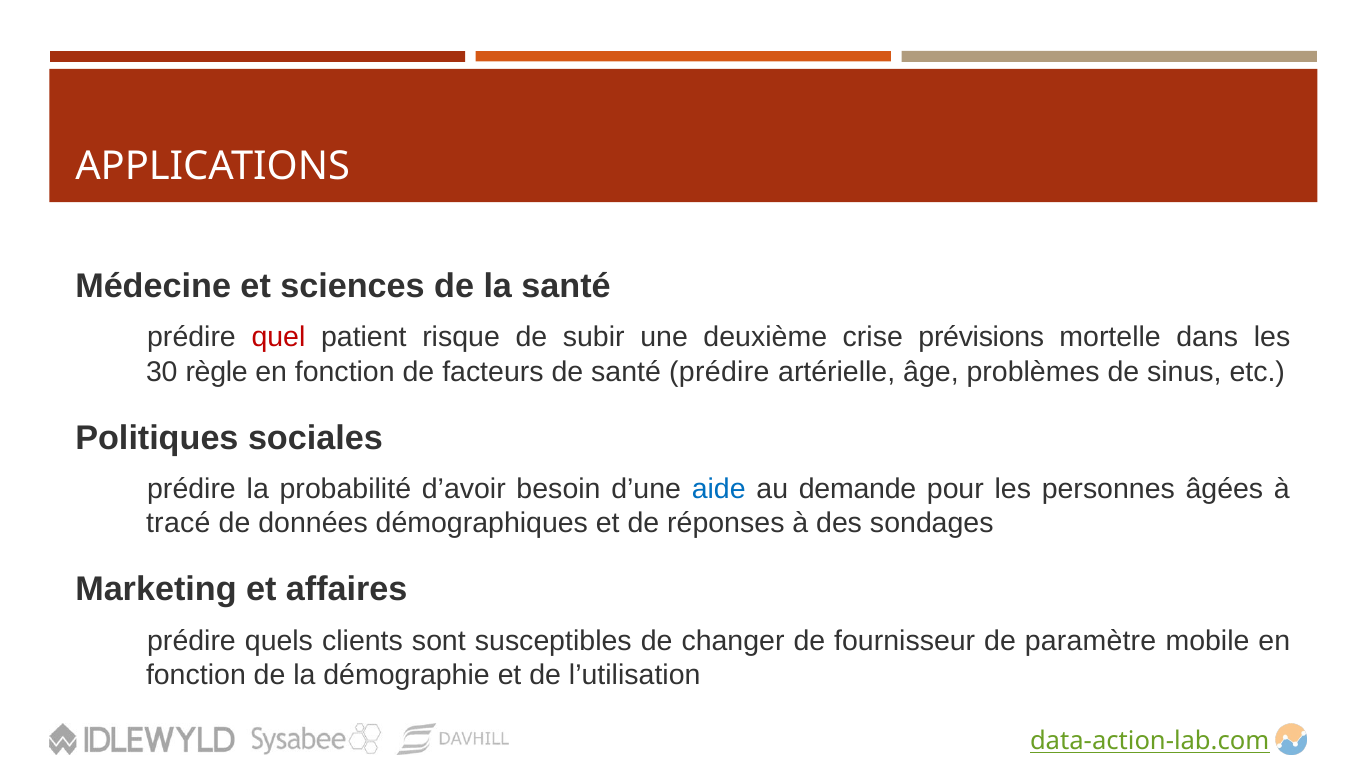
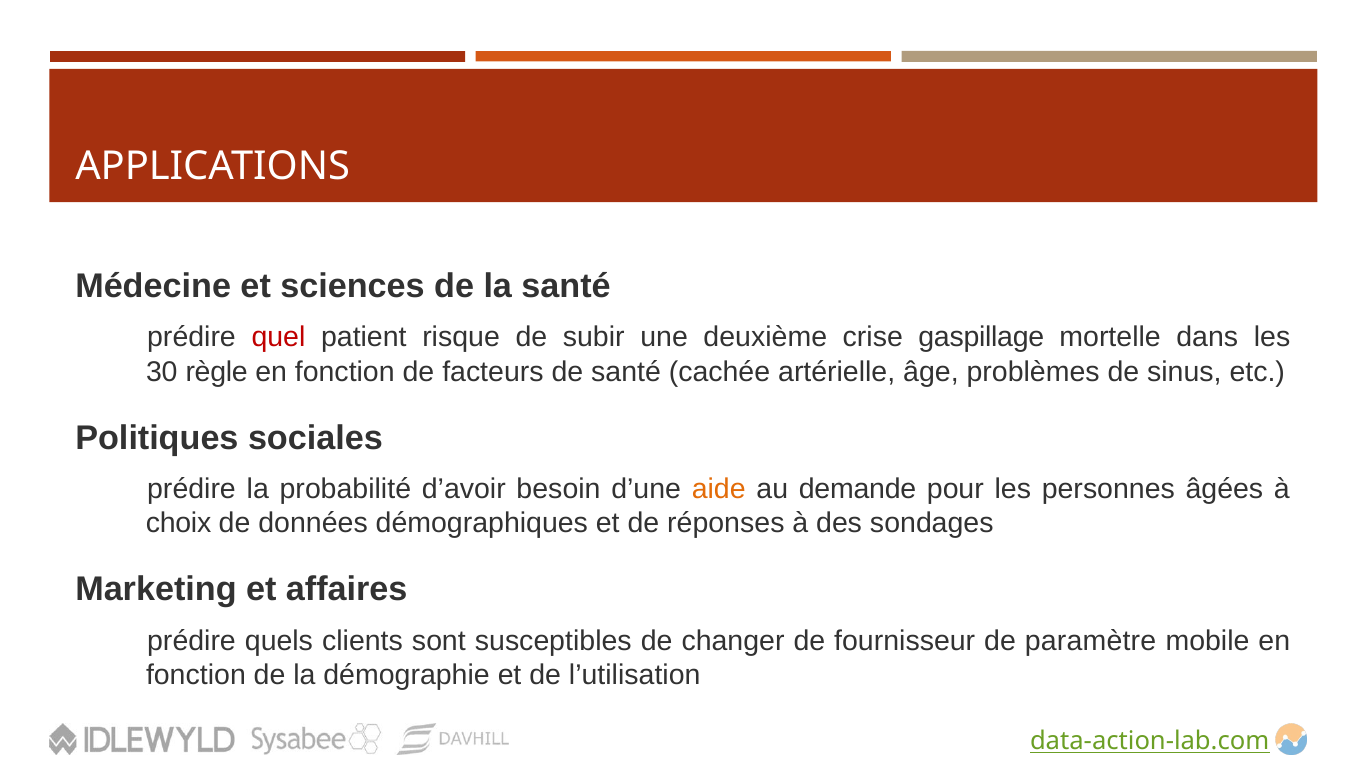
prévisions: prévisions -> gaspillage (981, 338)
prédire: prédire -> cachée (719, 372)
aide colour: blue -> orange (719, 489)
tracé: tracé -> choix (179, 523)
